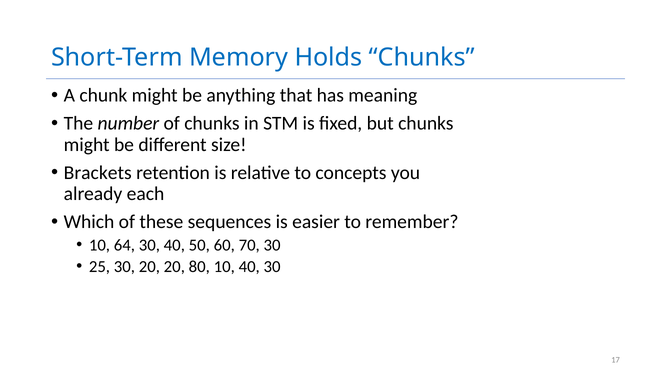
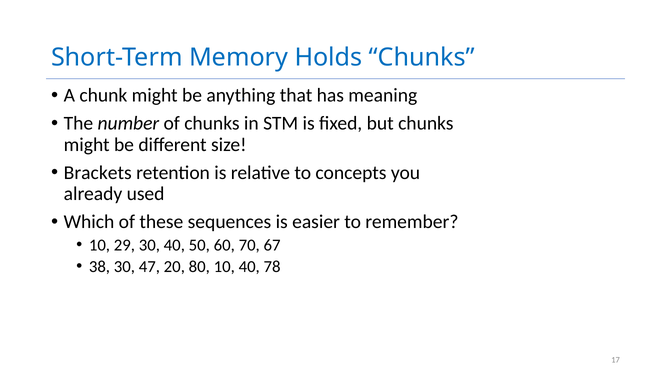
each: each -> used (146, 194)
64: 64 -> 29 (124, 245)
70 30: 30 -> 67 (272, 245)
25: 25 -> 38 (99, 267)
30 20: 20 -> 47 (149, 267)
40 30: 30 -> 78 (272, 267)
